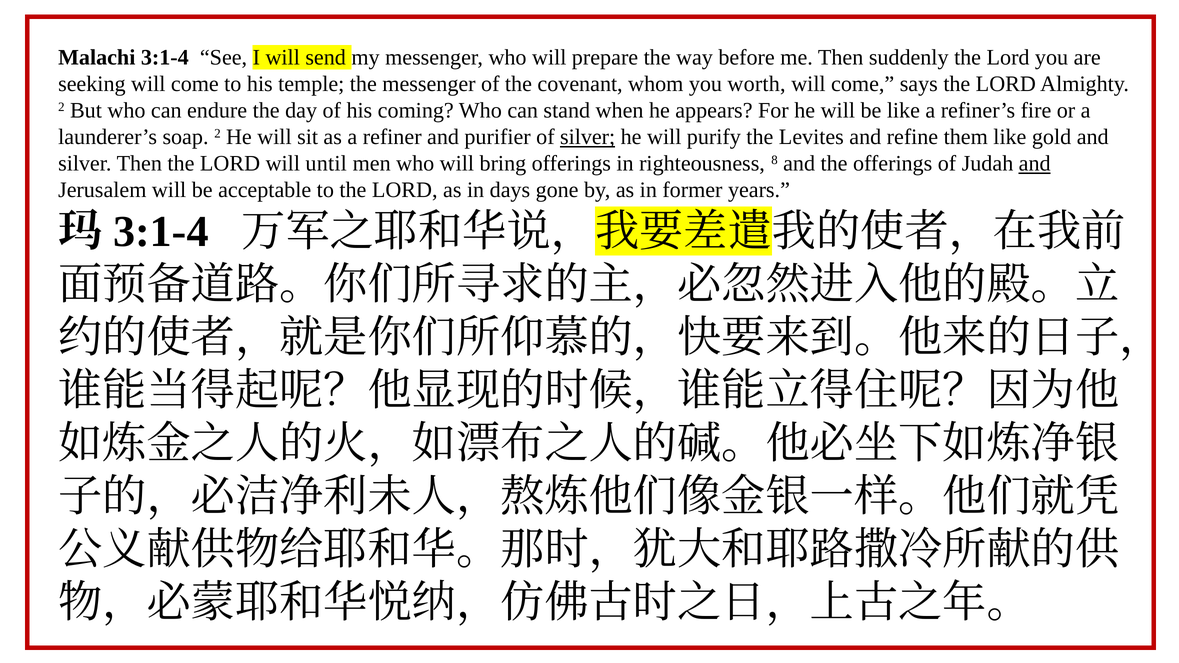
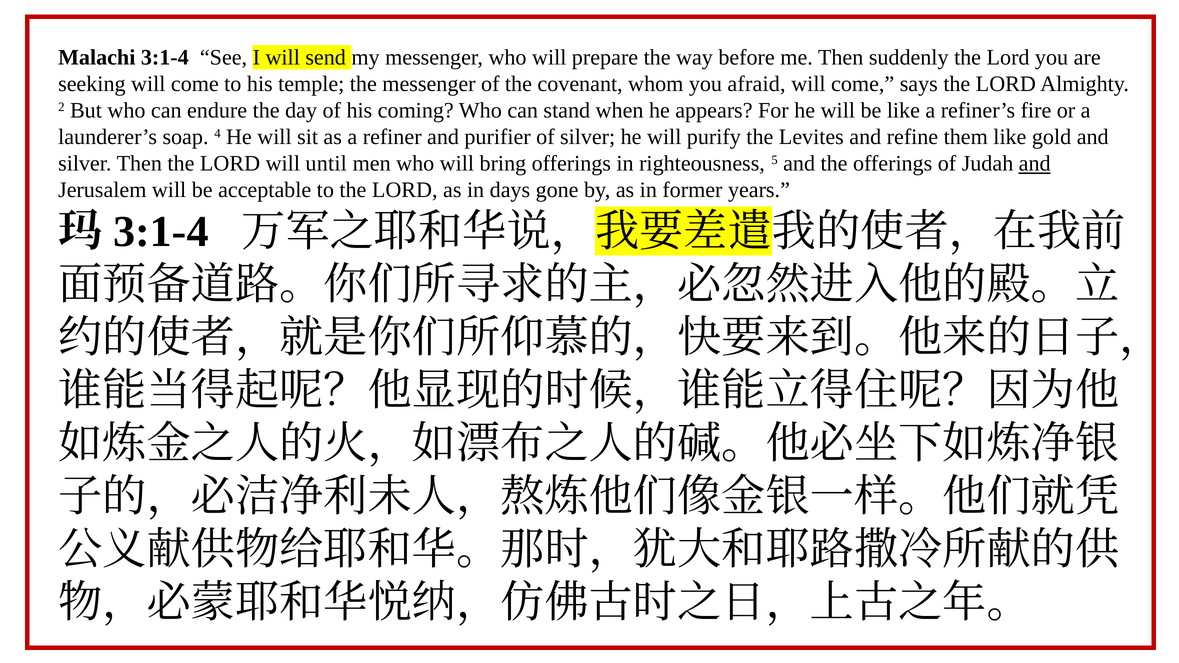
worth: worth -> afraid (757, 84)
soap 2: 2 -> 4 (217, 134)
silver underline: present -> none (588, 137)
8: 8 -> 5 (775, 160)
